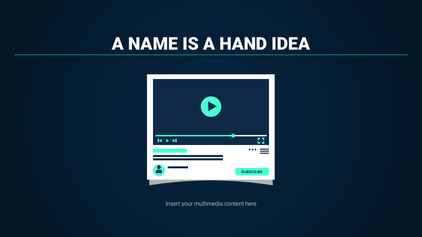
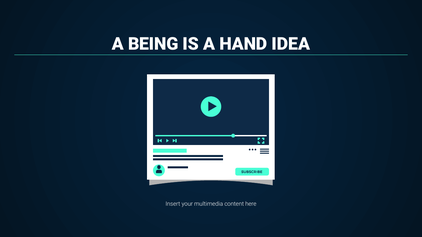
NAME: NAME -> BEING (153, 44)
